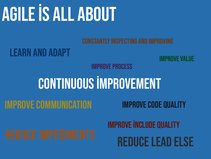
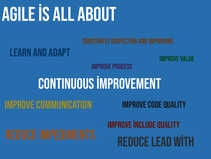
else: else -> with (184, 141)
